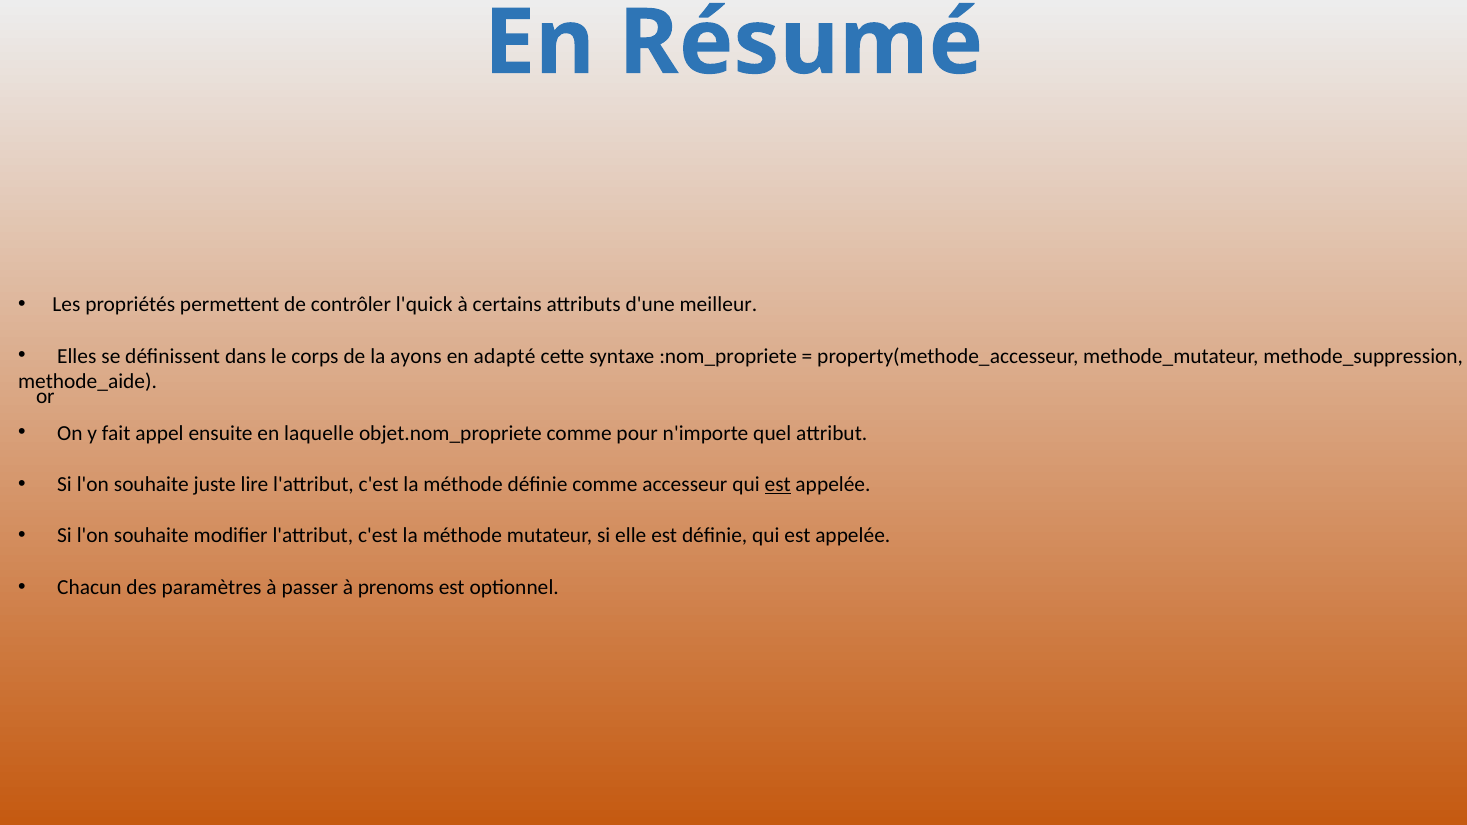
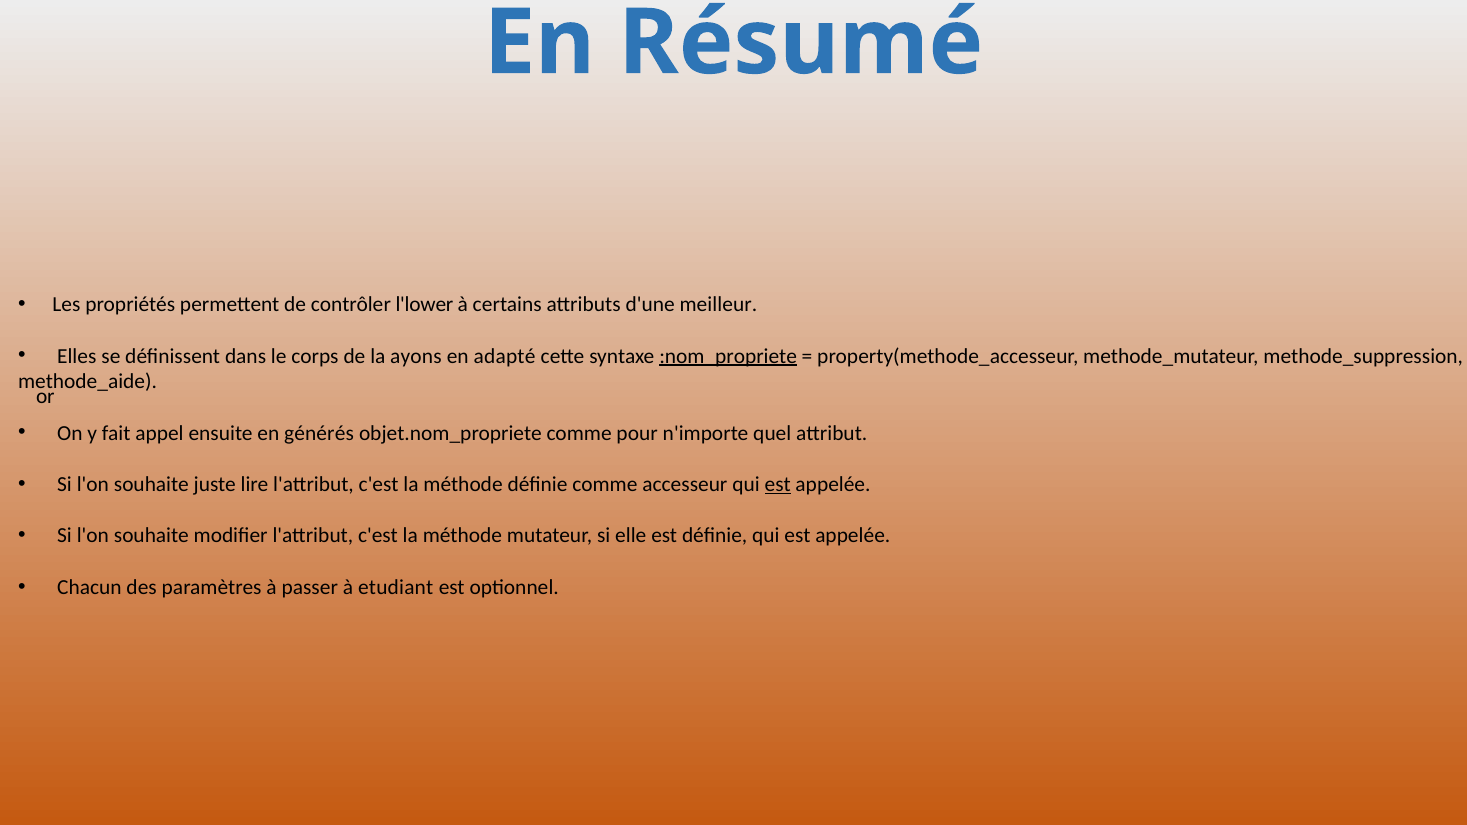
l'quick: l'quick -> l'lower (424, 305)
:nom_propriete underline: none -> present (728, 356)
laquelle: laquelle -> générés (319, 433)
prenoms: prenoms -> etudiant (396, 587)
